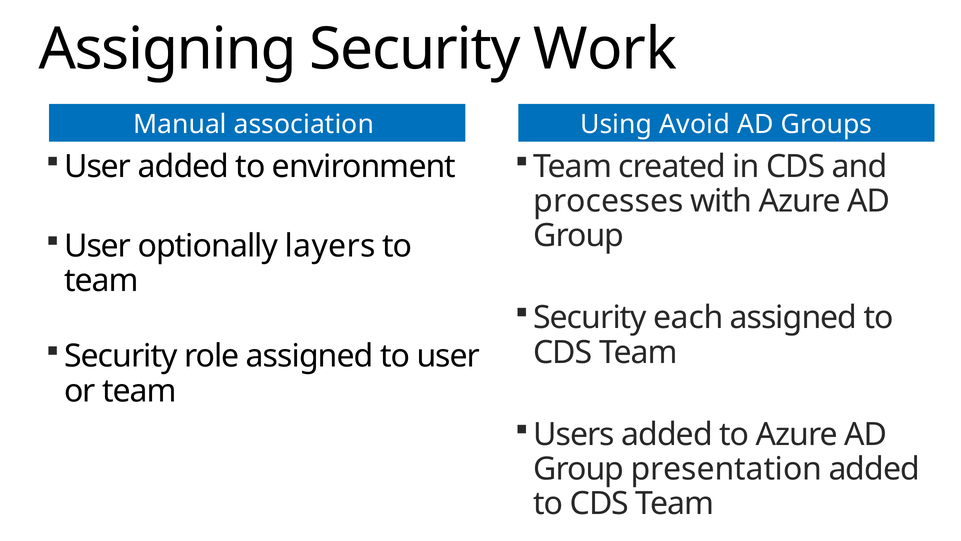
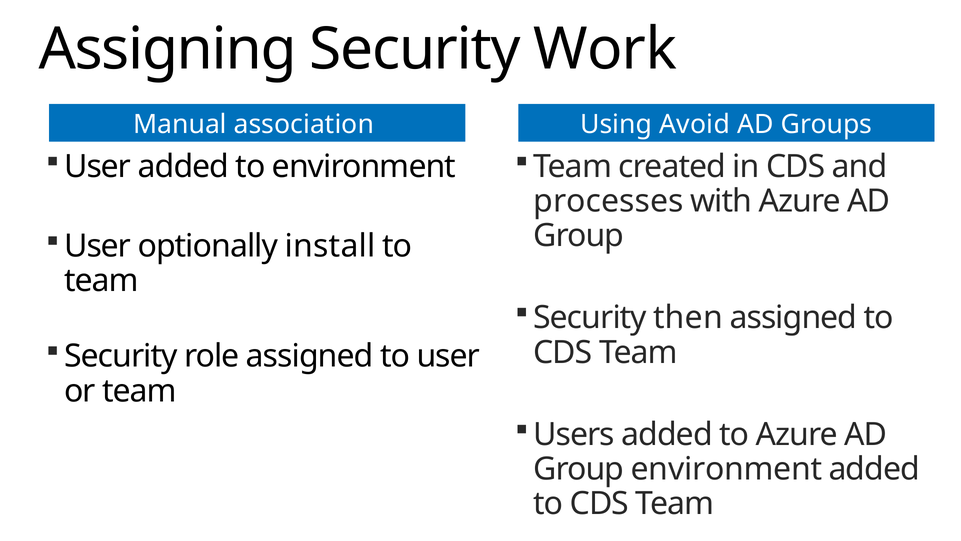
layers: layers -> install (330, 246)
each: each -> then (688, 318)
Group presentation: presentation -> environment (726, 469)
